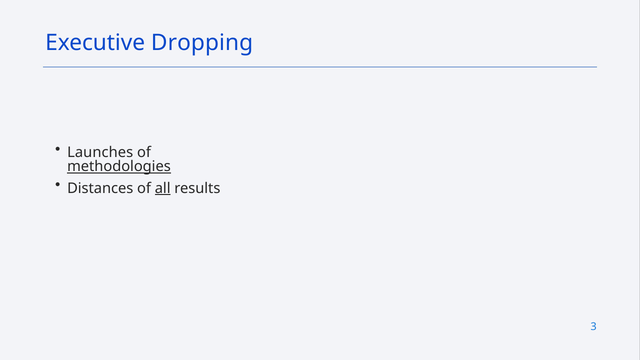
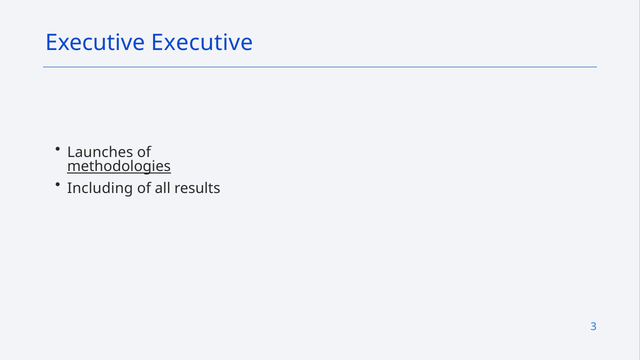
Executive Dropping: Dropping -> Executive (202, 43)
Distances: Distances -> Including (100, 188)
all underline: present -> none (163, 188)
